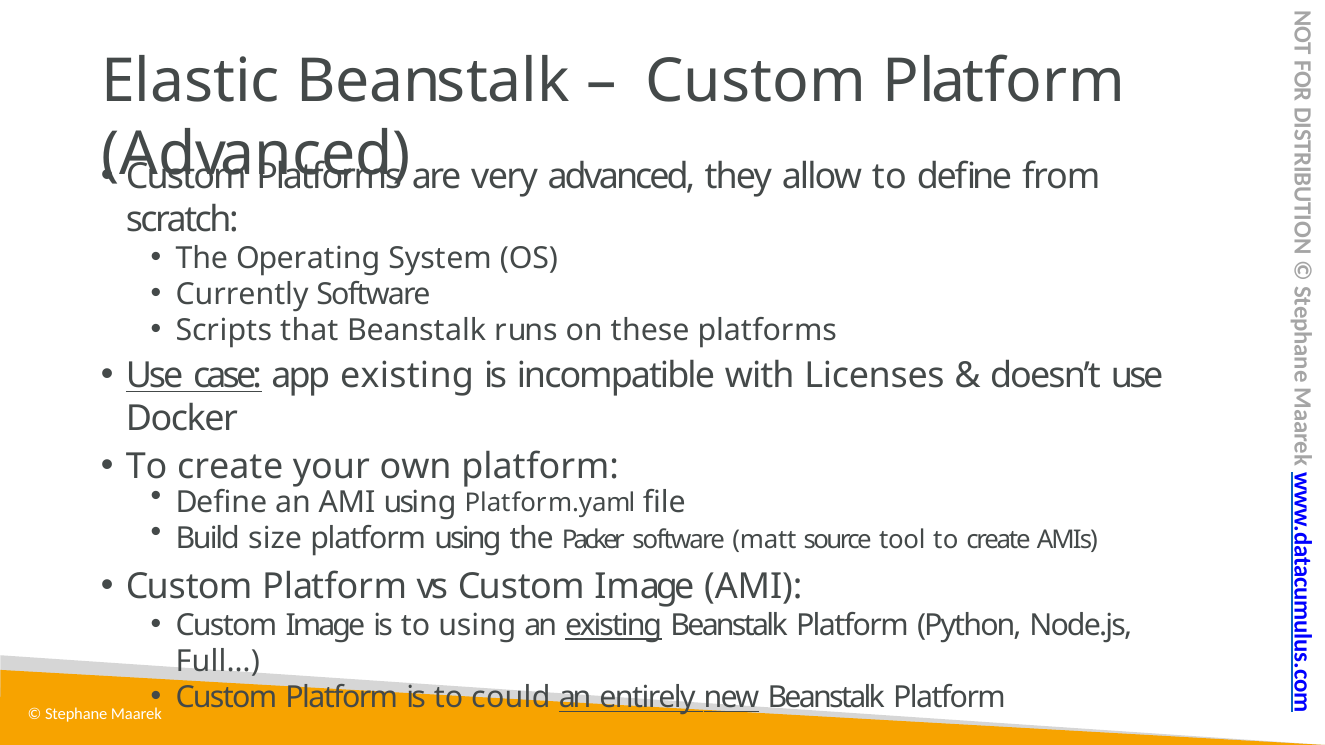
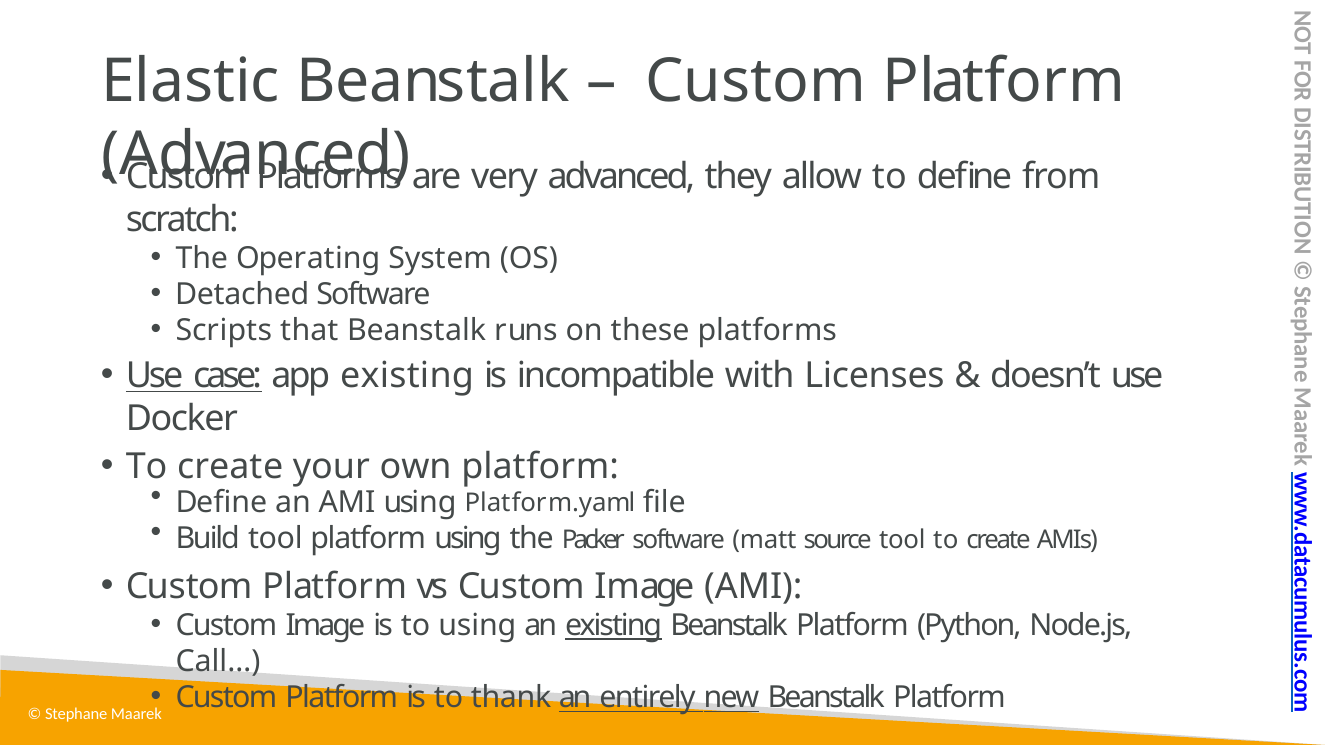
Currently: Currently -> Detached (242, 294)
Build size: size -> tool (275, 539)
Full…: Full… -> Call… (218, 662)
could: could -> thank (511, 698)
